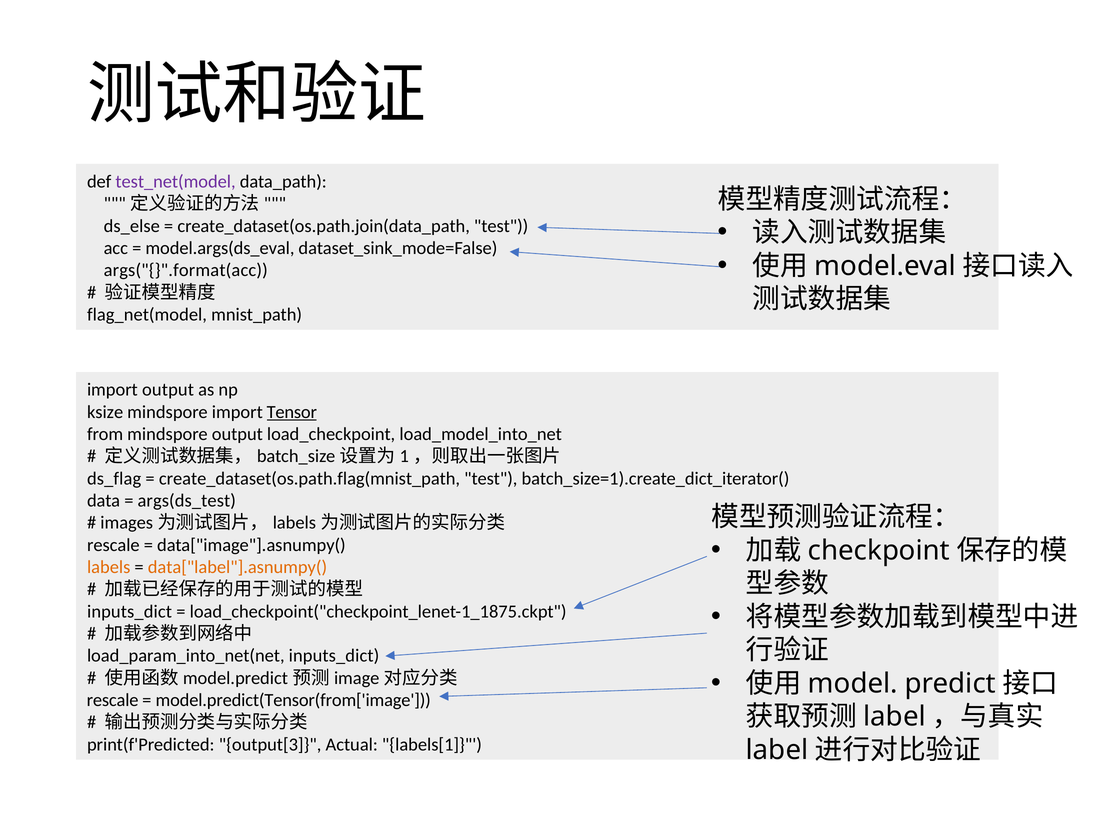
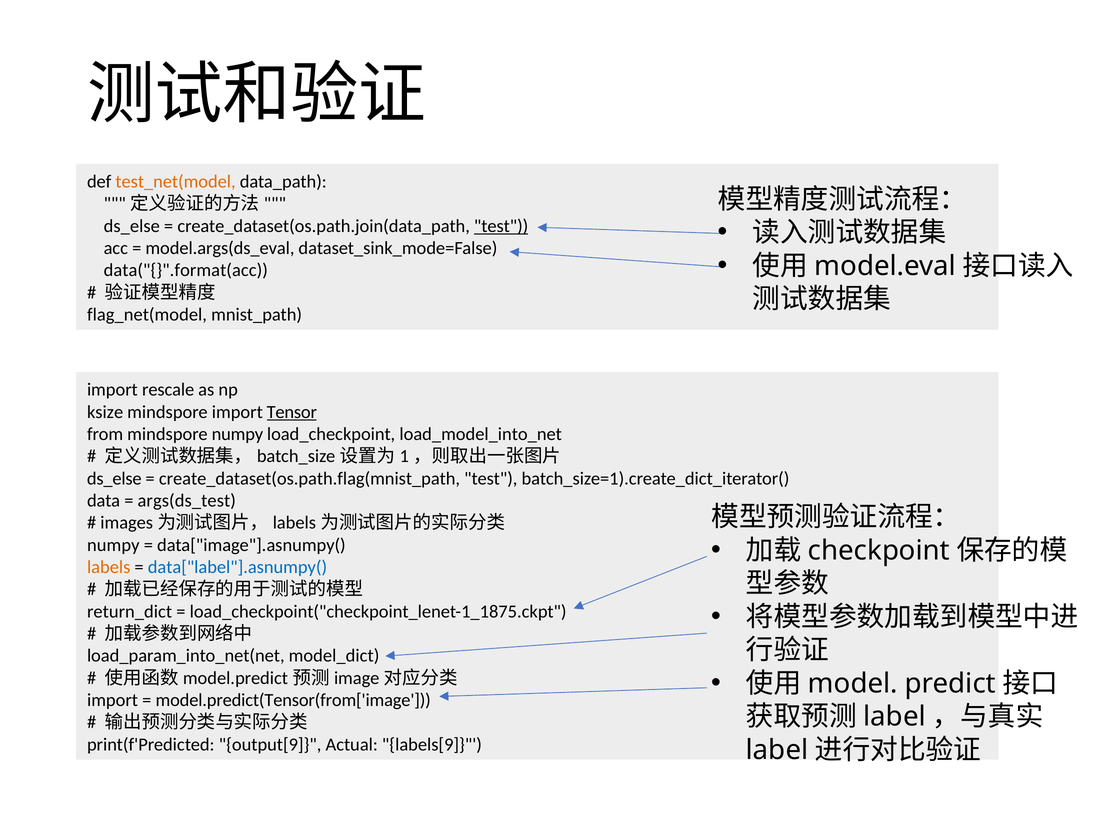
test_net(model colour: purple -> orange (176, 182)
test underline: none -> present (501, 226)
args("{}".format(acc: args("{}".format(acc -> data("{}".format(acc (186, 270)
import output: output -> rescale (168, 390)
mindspore output: output -> numpy (237, 434)
ds_flag: ds_flag -> ds_else (114, 479)
rescale: rescale -> numpy (113, 545)
data["label"].asnumpy( colour: orange -> blue (237, 567)
inputs_dict: inputs_dict -> return_dict (130, 611)
load_param_into_net(net inputs_dict: inputs_dict -> model_dict (334, 656)
rescale: rescale -> import (113, 700)
output[3: output[3 -> output[9 (270, 744)
labels[1: labels[1 -> labels[9 (432, 744)
